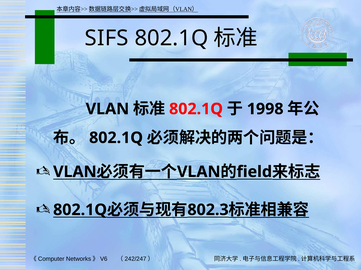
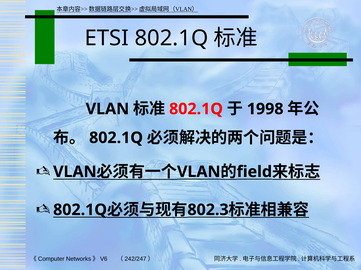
SIFS: SIFS -> ETSI (107, 38)
